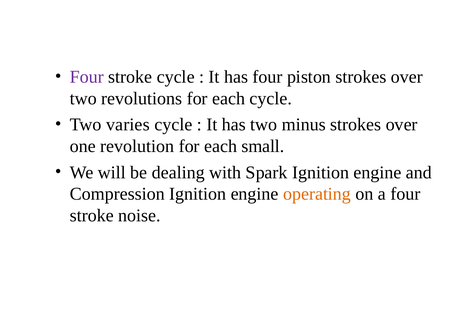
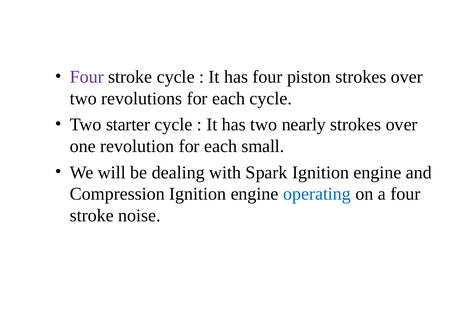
varies: varies -> starter (128, 125)
minus: minus -> nearly (304, 125)
operating colour: orange -> blue (317, 194)
